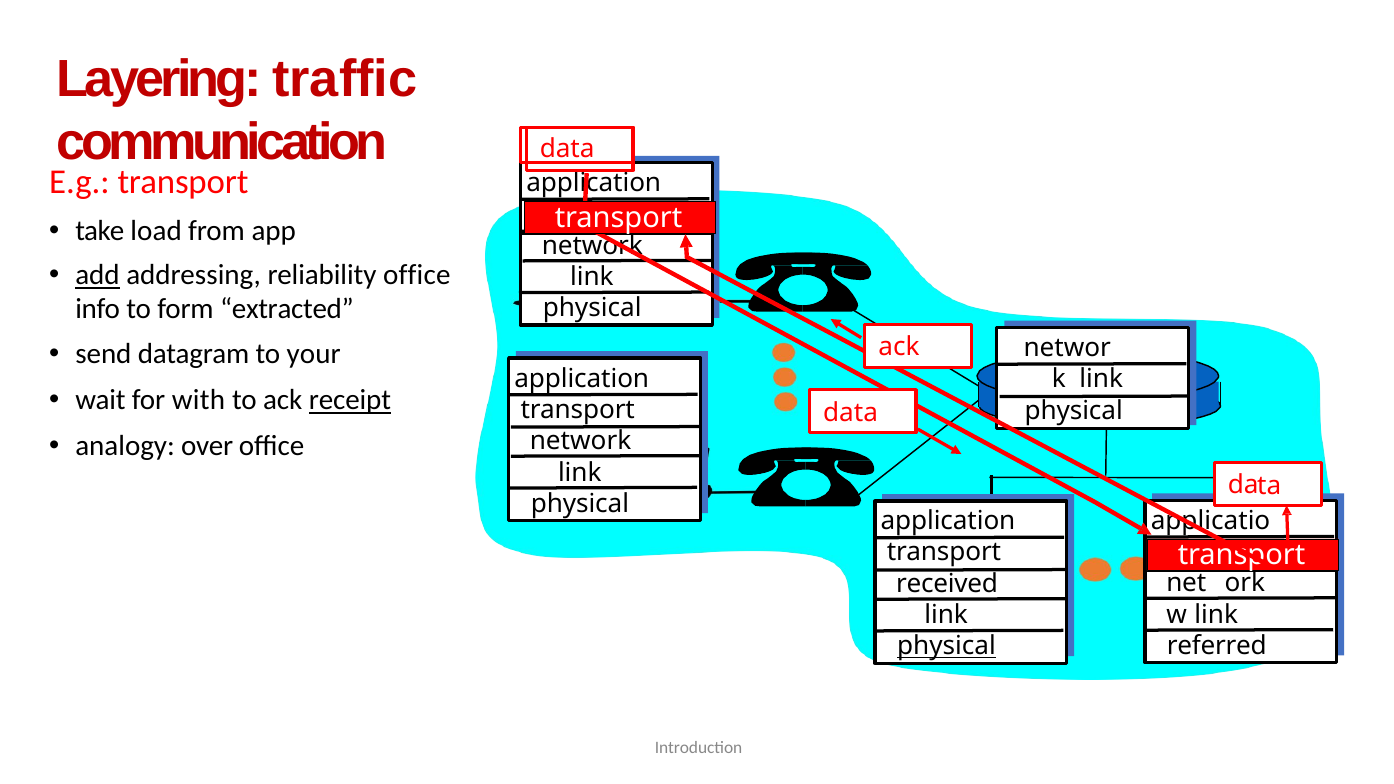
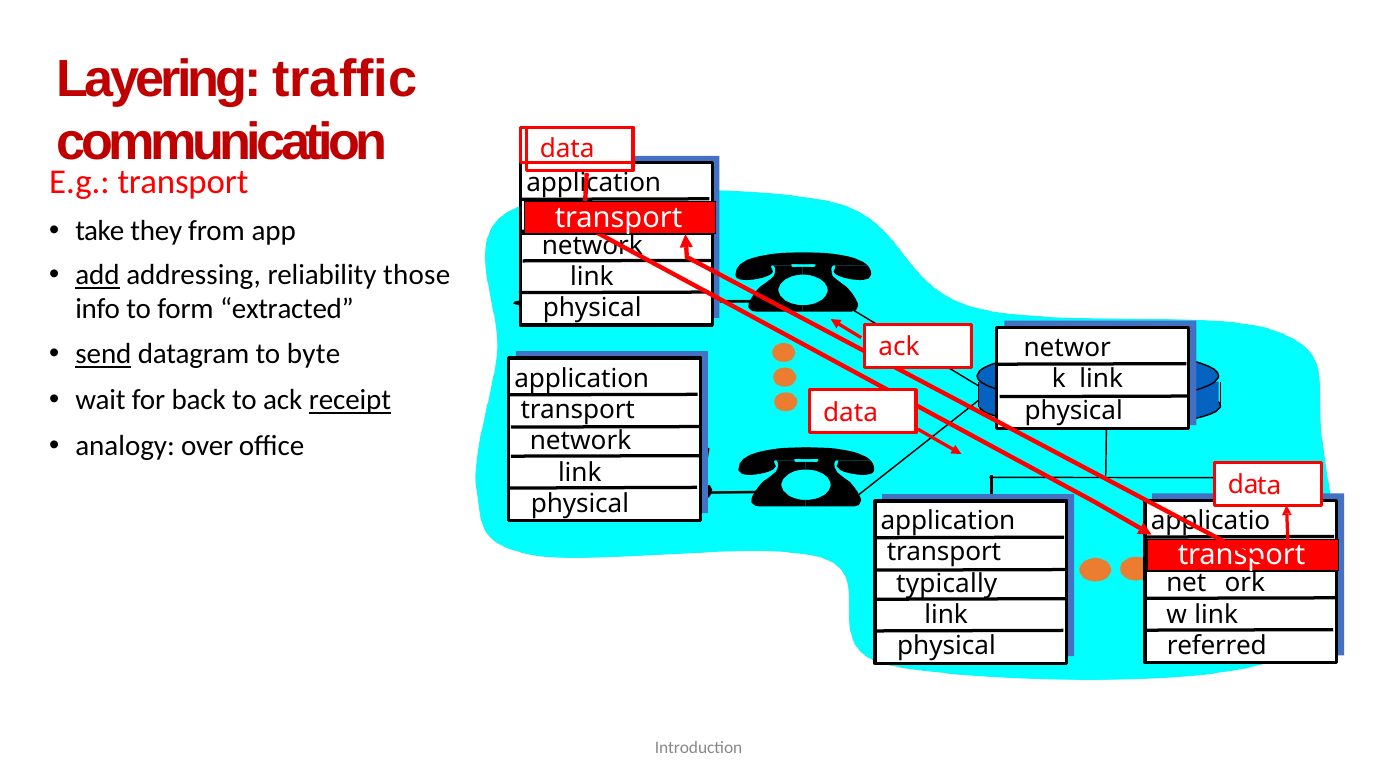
load: load -> they (156, 231)
reliability office: office -> those (417, 275)
send underline: none -> present (103, 354)
your: your -> byte (314, 354)
with: with -> back (199, 400)
received: received -> typically (947, 584)
physical underline: present -> none (946, 646)
